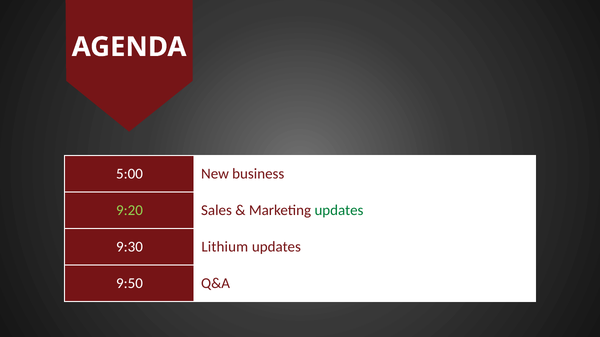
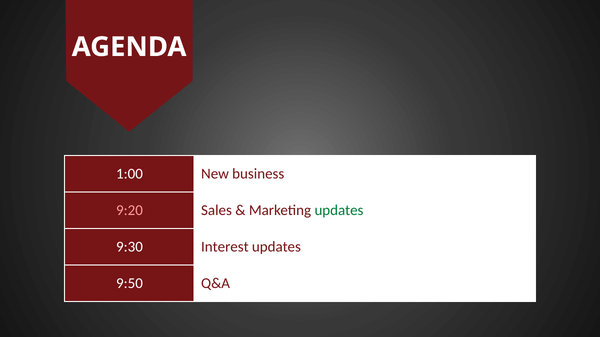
5:00: 5:00 -> 1:00 (129, 174)
9:20 colour: light green -> pink (129, 211)
Lithium: Lithium -> Interest (225, 247)
